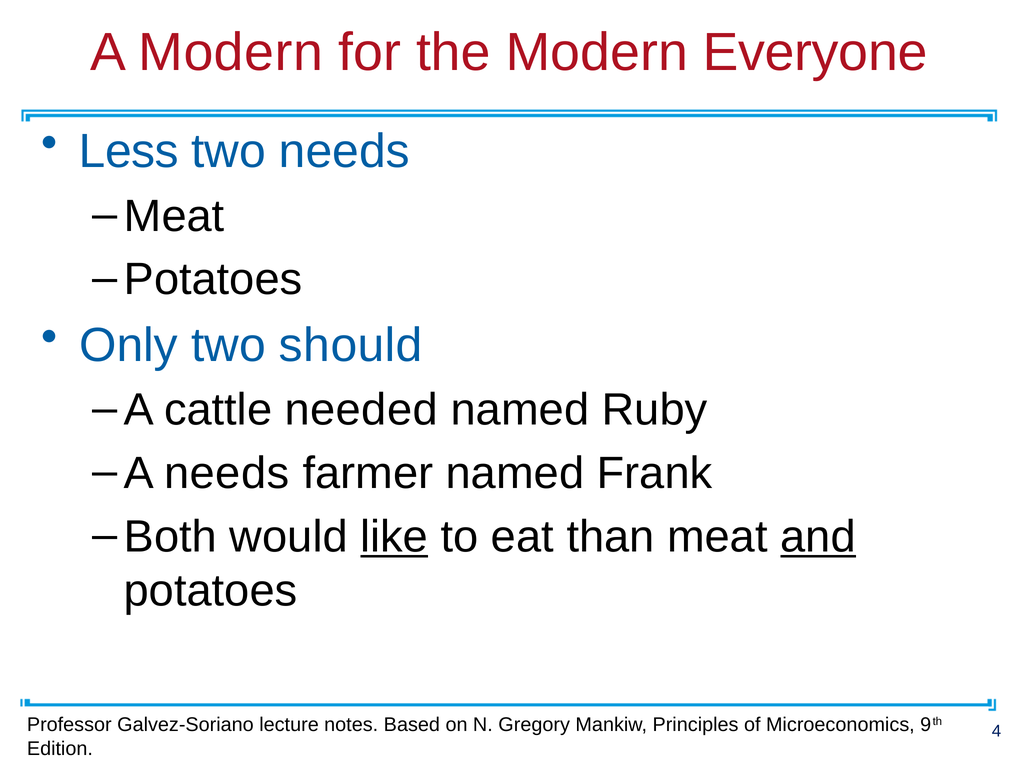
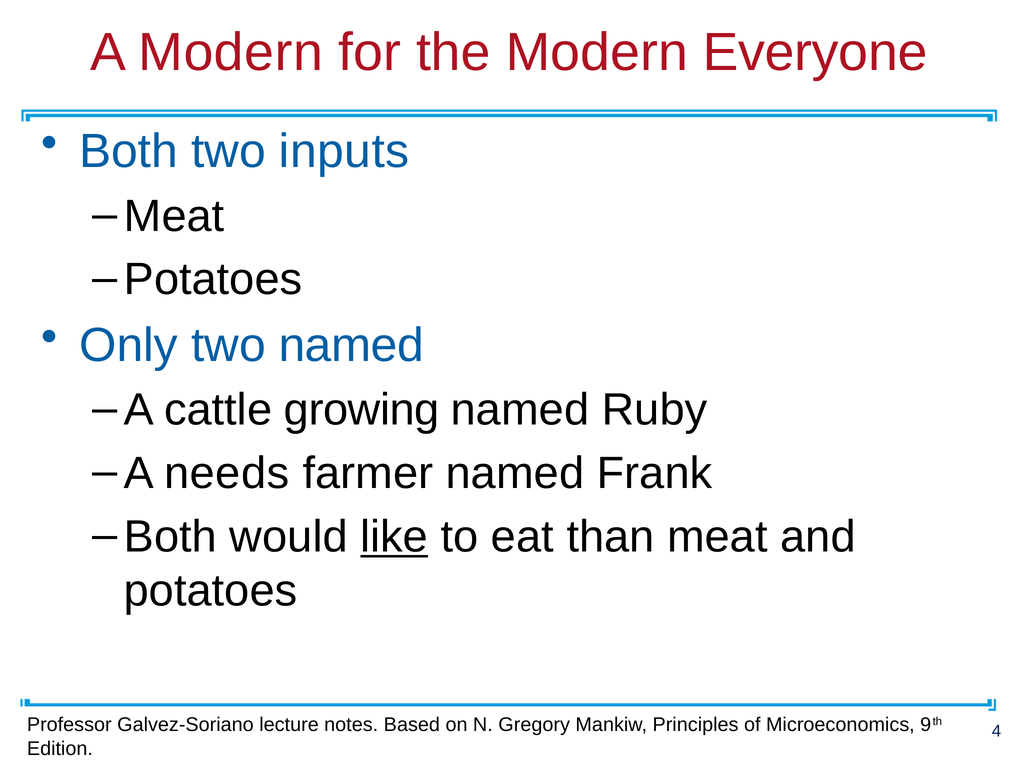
Less: Less -> Both (129, 151)
two needs: needs -> inputs (344, 151)
two should: should -> named (351, 345)
needed: needed -> growing (362, 410)
and underline: present -> none (818, 537)
